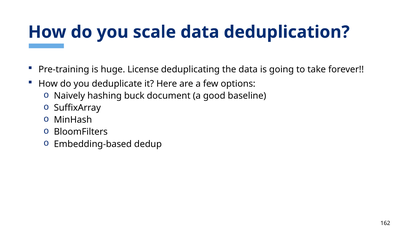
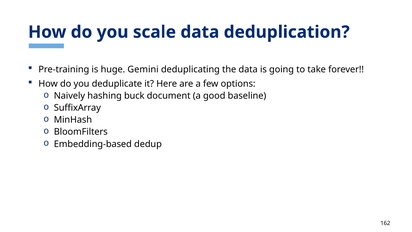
License: License -> Gemini (143, 70)
